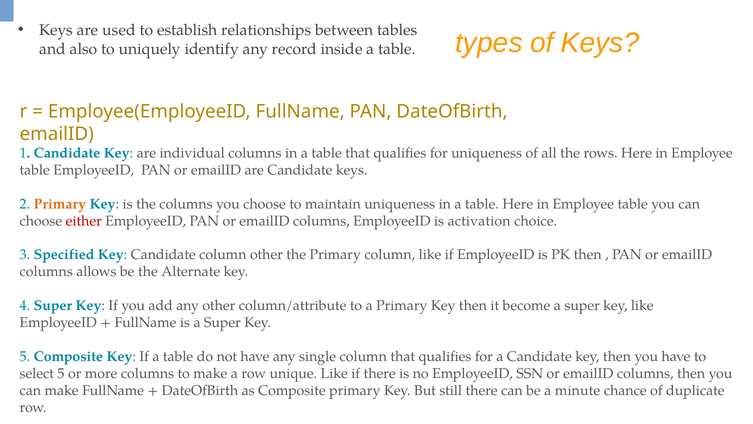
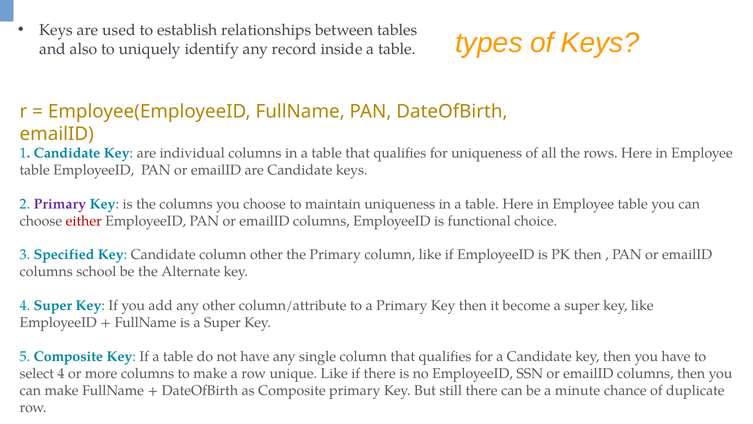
Primary colour: orange -> purple (60, 204)
activation: activation -> functional (479, 221)
allows: allows -> school (96, 272)
select 5: 5 -> 4 (61, 373)
